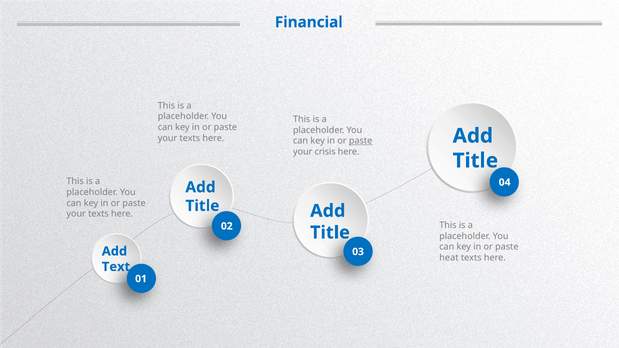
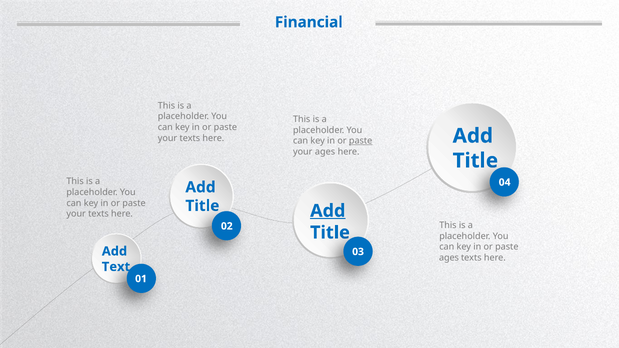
your crisis: crisis -> ages (325, 152)
Add underline: none -> present (328, 211)
heat: heat -> ages (449, 258)
